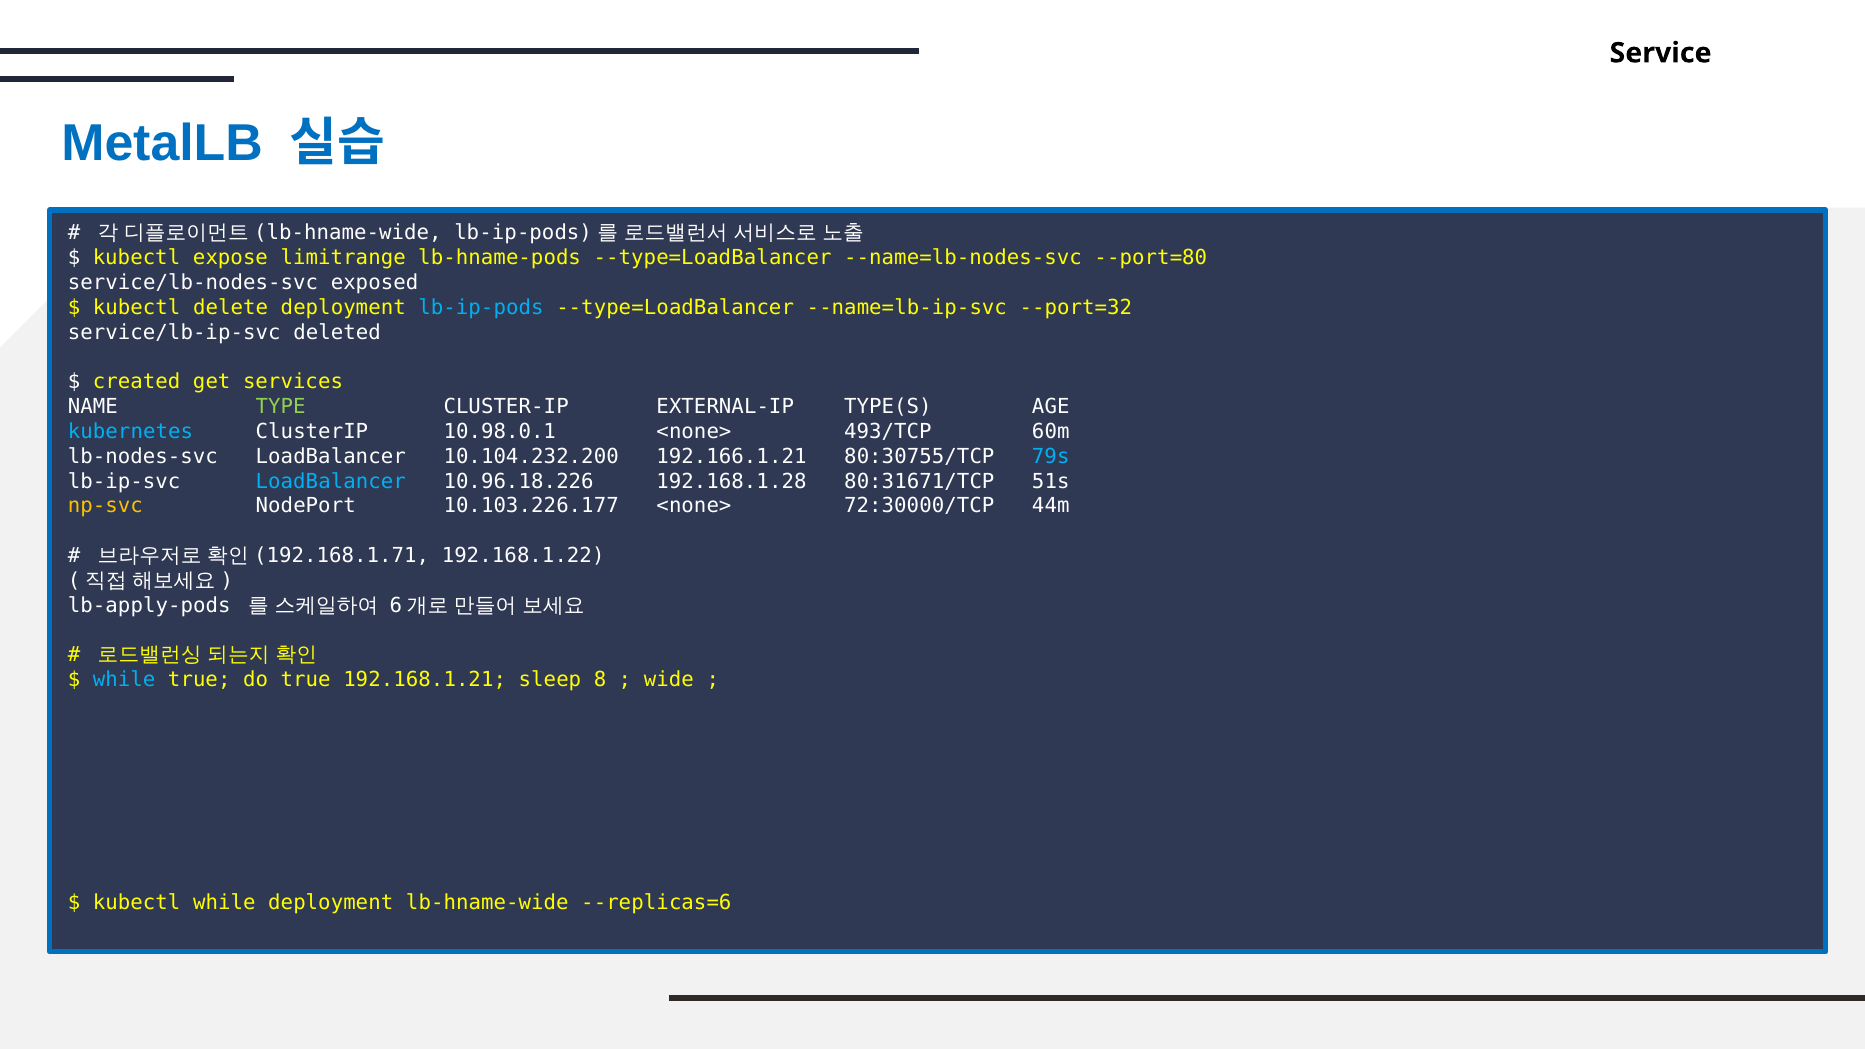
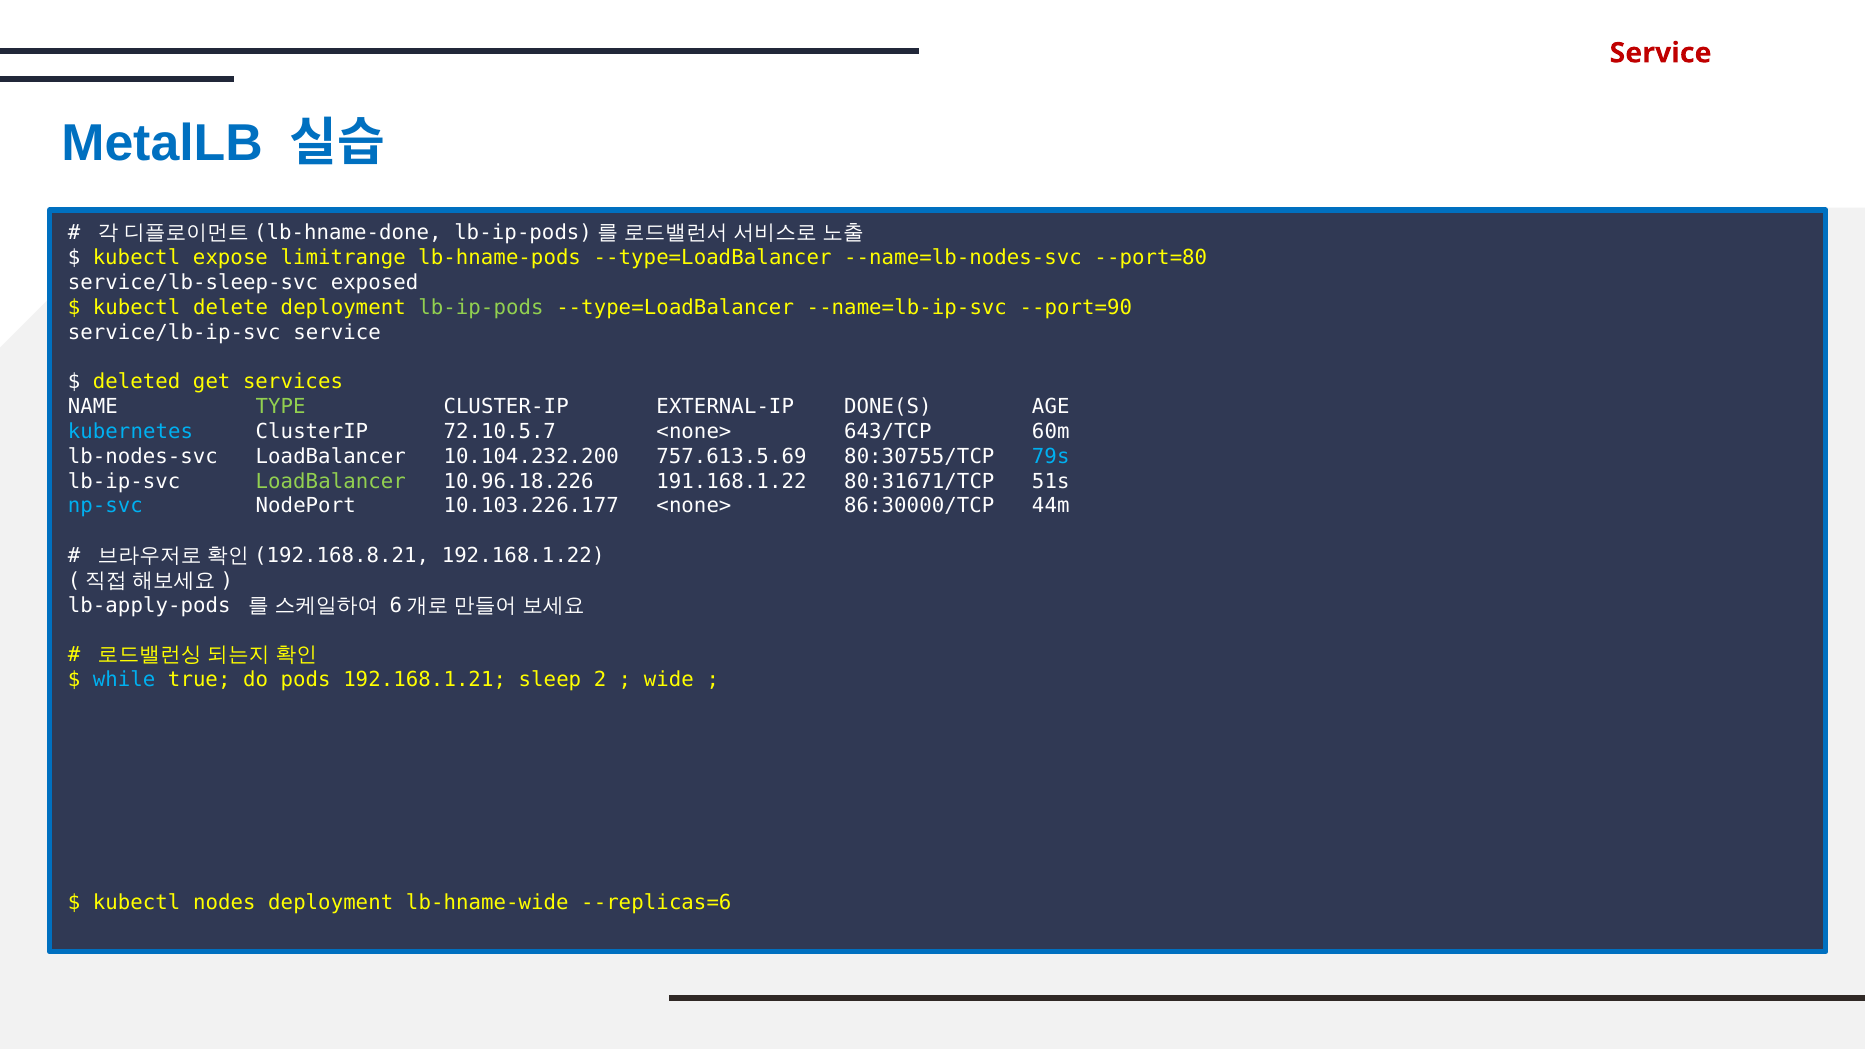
Service colour: black -> red (1661, 53)
lb-hname-wide: lb-hname-wide -> lb-hname-done (348, 233)
service/lb-nodes-svc: service/lb-nodes-svc -> service/lb-sleep-svc (193, 283)
lb-ip-pods colour: light blue -> light green (481, 308)
--port=32: --port=32 -> --port=90 (1076, 308)
service/lb-ip-svc deleted: deleted -> service (337, 332)
created: created -> deleted (137, 382)
TYPE(S: TYPE(S -> DONE(S (888, 407)
10.98.0.1: 10.98.0.1 -> 72.10.5.7 (500, 432)
493/TCP: 493/TCP -> 643/TCP (888, 432)
192.166.1.21: 192.166.1.21 -> 757.613.5.69 (731, 456)
LoadBalancer colour: light blue -> light green (331, 481)
192.168.1.28: 192.168.1.28 -> 191.168.1.22 (731, 481)
np-svc colour: yellow -> light blue (105, 506)
72:30000/TCP: 72:30000/TCP -> 86:30000/TCP (919, 506)
192.168.1.71: 192.168.1.71 -> 192.168.8.21 (342, 556)
do true: true -> pods (306, 680)
8: 8 -> 2 (600, 680)
kubectl while: while -> nodes (224, 903)
